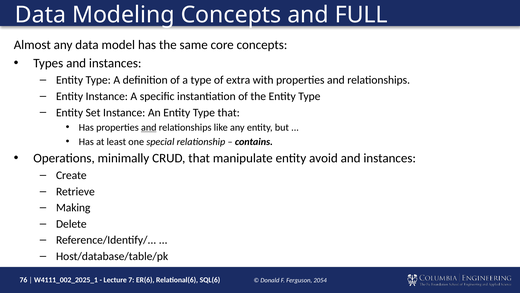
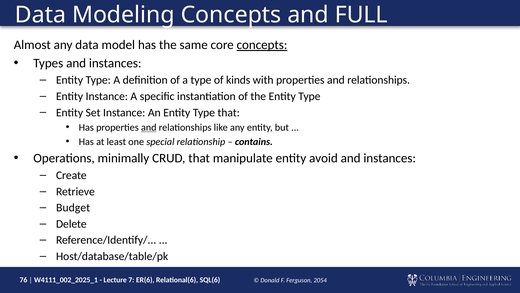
concepts underline: none -> present (262, 45)
extra: extra -> kinds (238, 80)
Making: Making -> Budget (73, 207)
